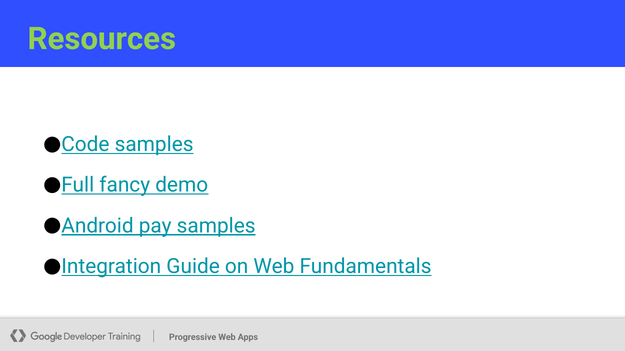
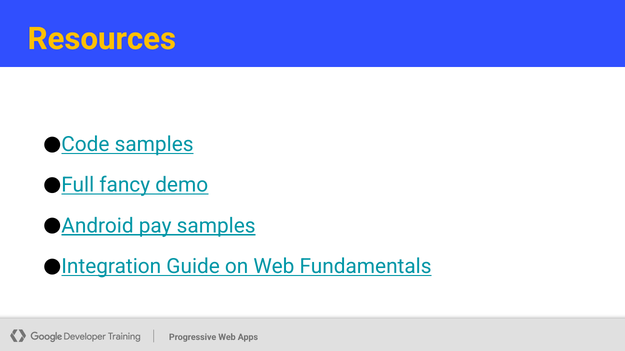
Resources colour: light green -> yellow (102, 39)
